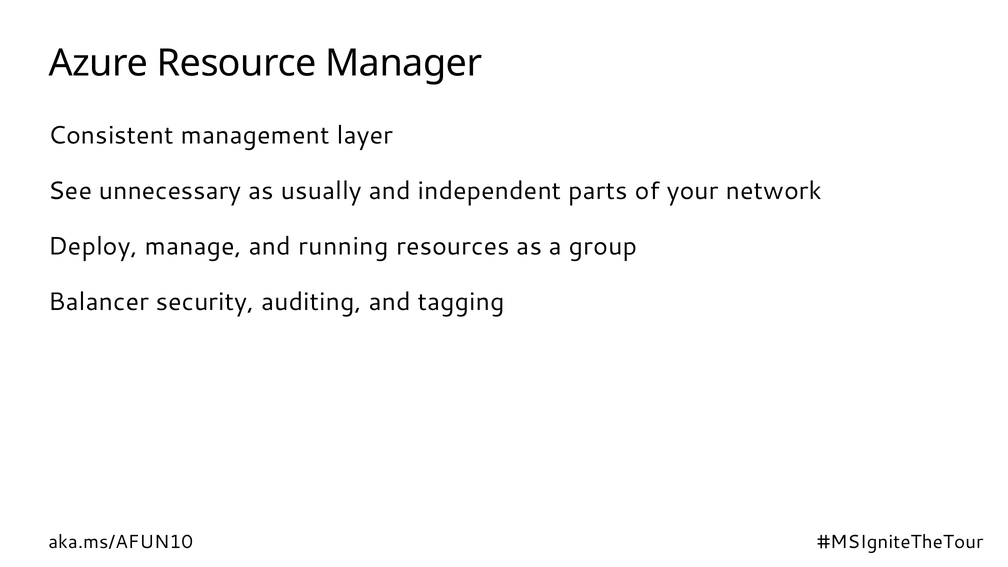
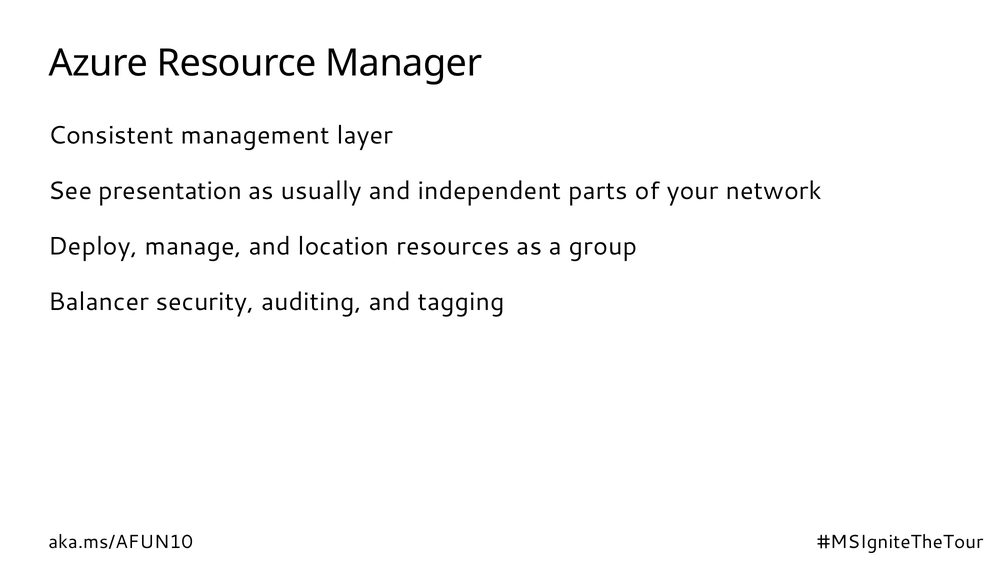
unnecessary: unnecessary -> presentation (170, 191)
running: running -> location (344, 246)
